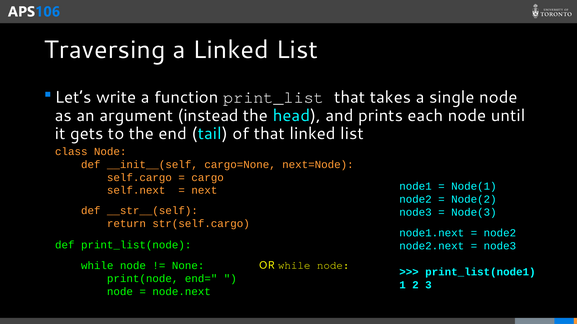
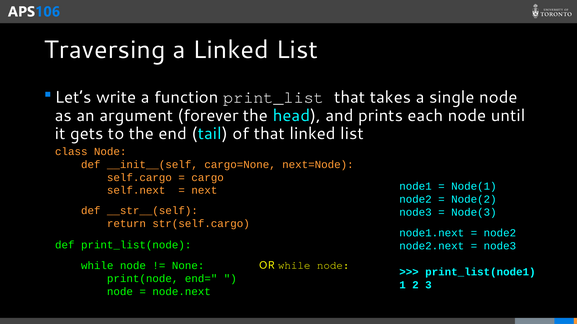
instead: instead -> forever (208, 116)
